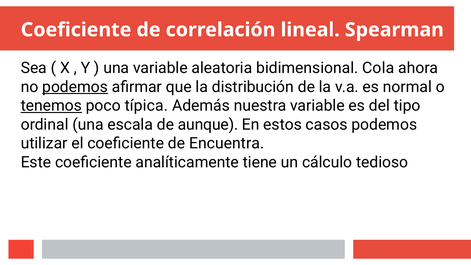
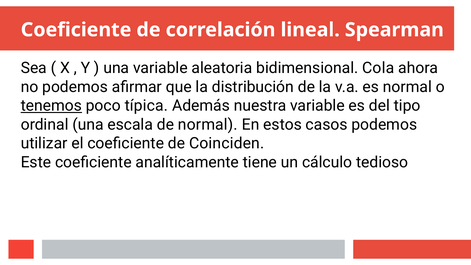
podemos underline: present -> none (75, 87)
de aunque: aunque -> normal (208, 125)
Encuentra: Encuentra -> Coinciden (227, 143)
